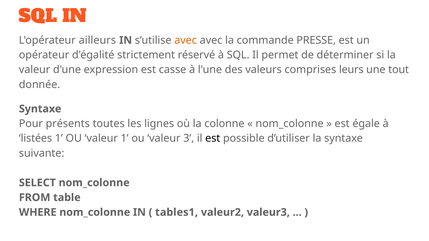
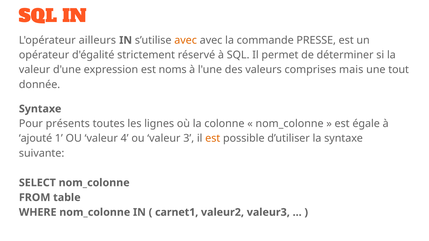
casse: casse -> noms (173, 70)
leurs: leurs -> mais (351, 70)
listées: listées -> ajouté (36, 139)
valeur 1: 1 -> 4 (125, 139)
est colour: black -> orange (213, 139)
tables1: tables1 -> carnet1 (177, 213)
